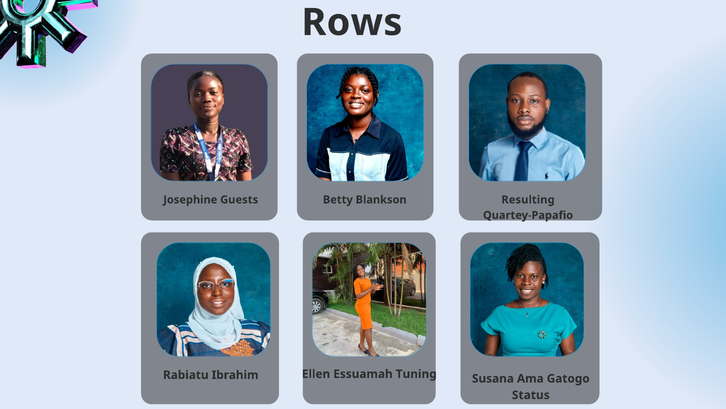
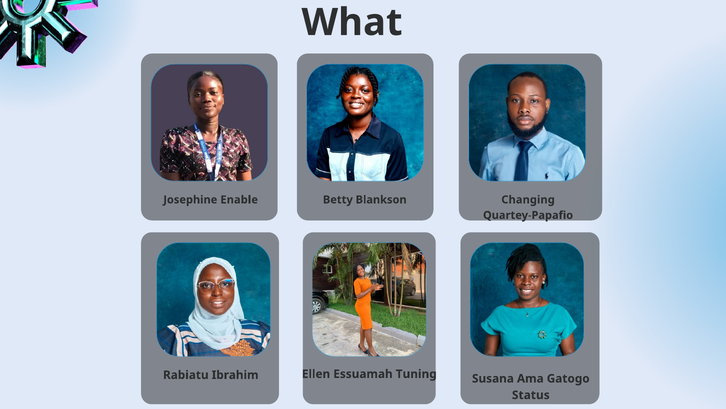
Rows: Rows -> What (352, 22)
Guests: Guests -> Enable (239, 199)
Resulting: Resulting -> Changing (528, 199)
